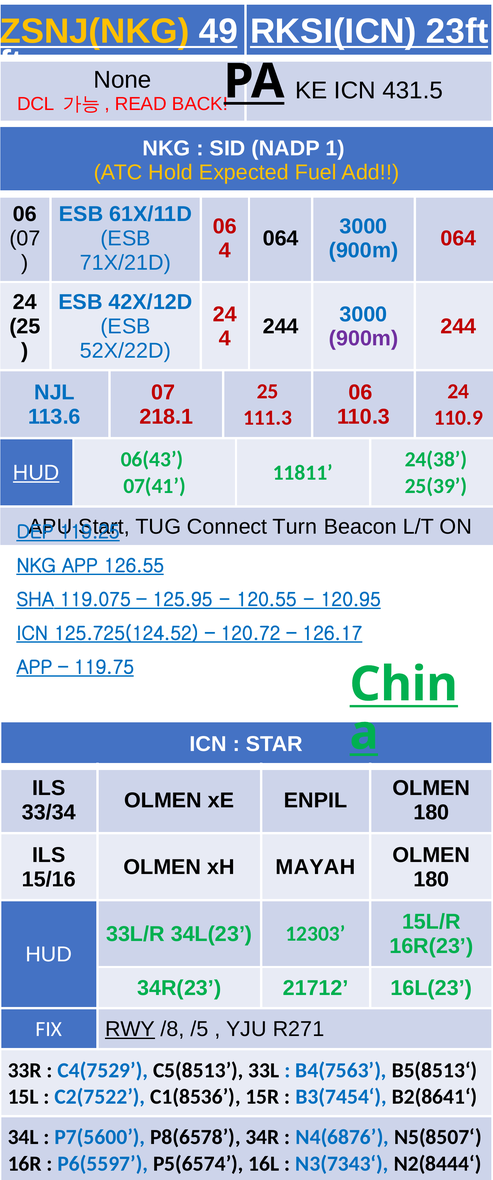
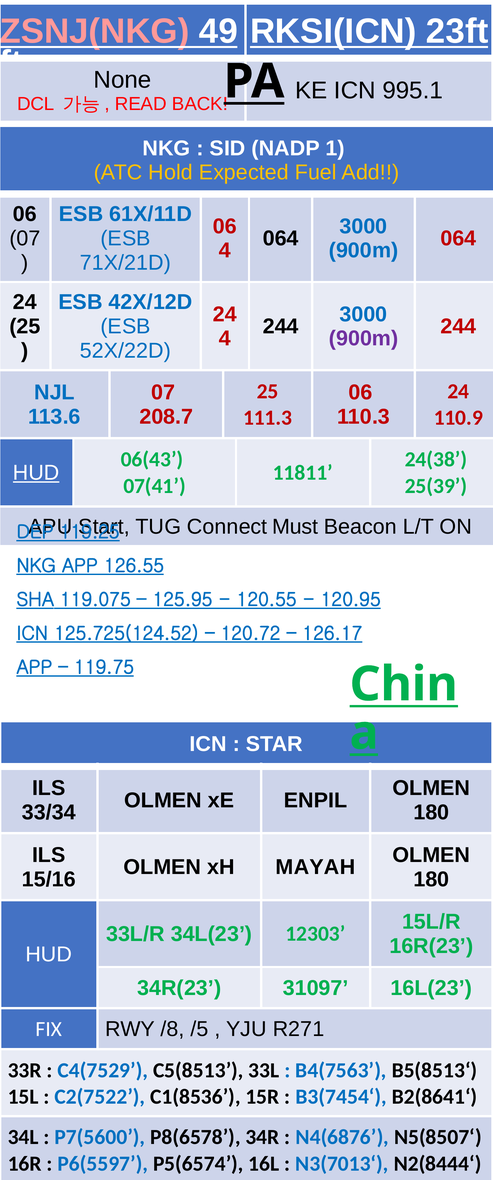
ZSNJ(NKG colour: yellow -> pink (94, 31)
431.5: 431.5 -> 995.1 (413, 90)
218.1: 218.1 -> 208.7 (166, 417)
Turn: Turn -> Must (295, 527)
21712: 21712 -> 31097 (316, 988)
RWY underline: present -> none (130, 1029)
N3(7343‘: N3(7343‘ -> N3(7013‘ (342, 1163)
